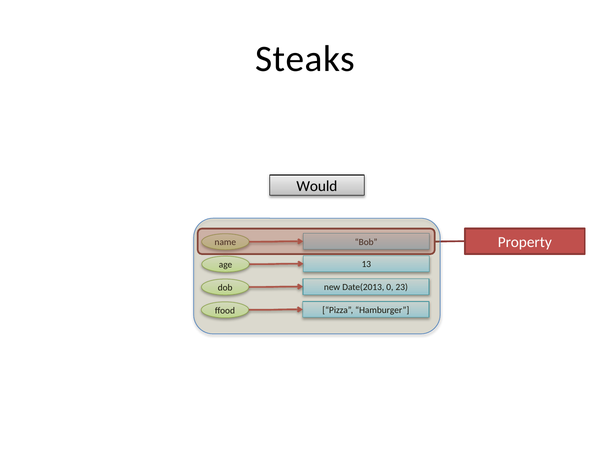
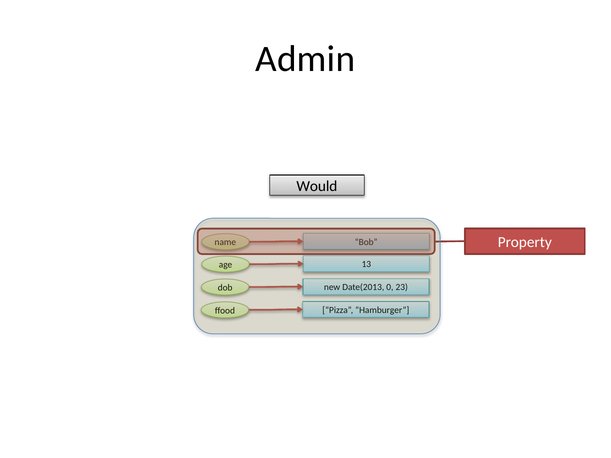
Steaks: Steaks -> Admin (305, 59)
